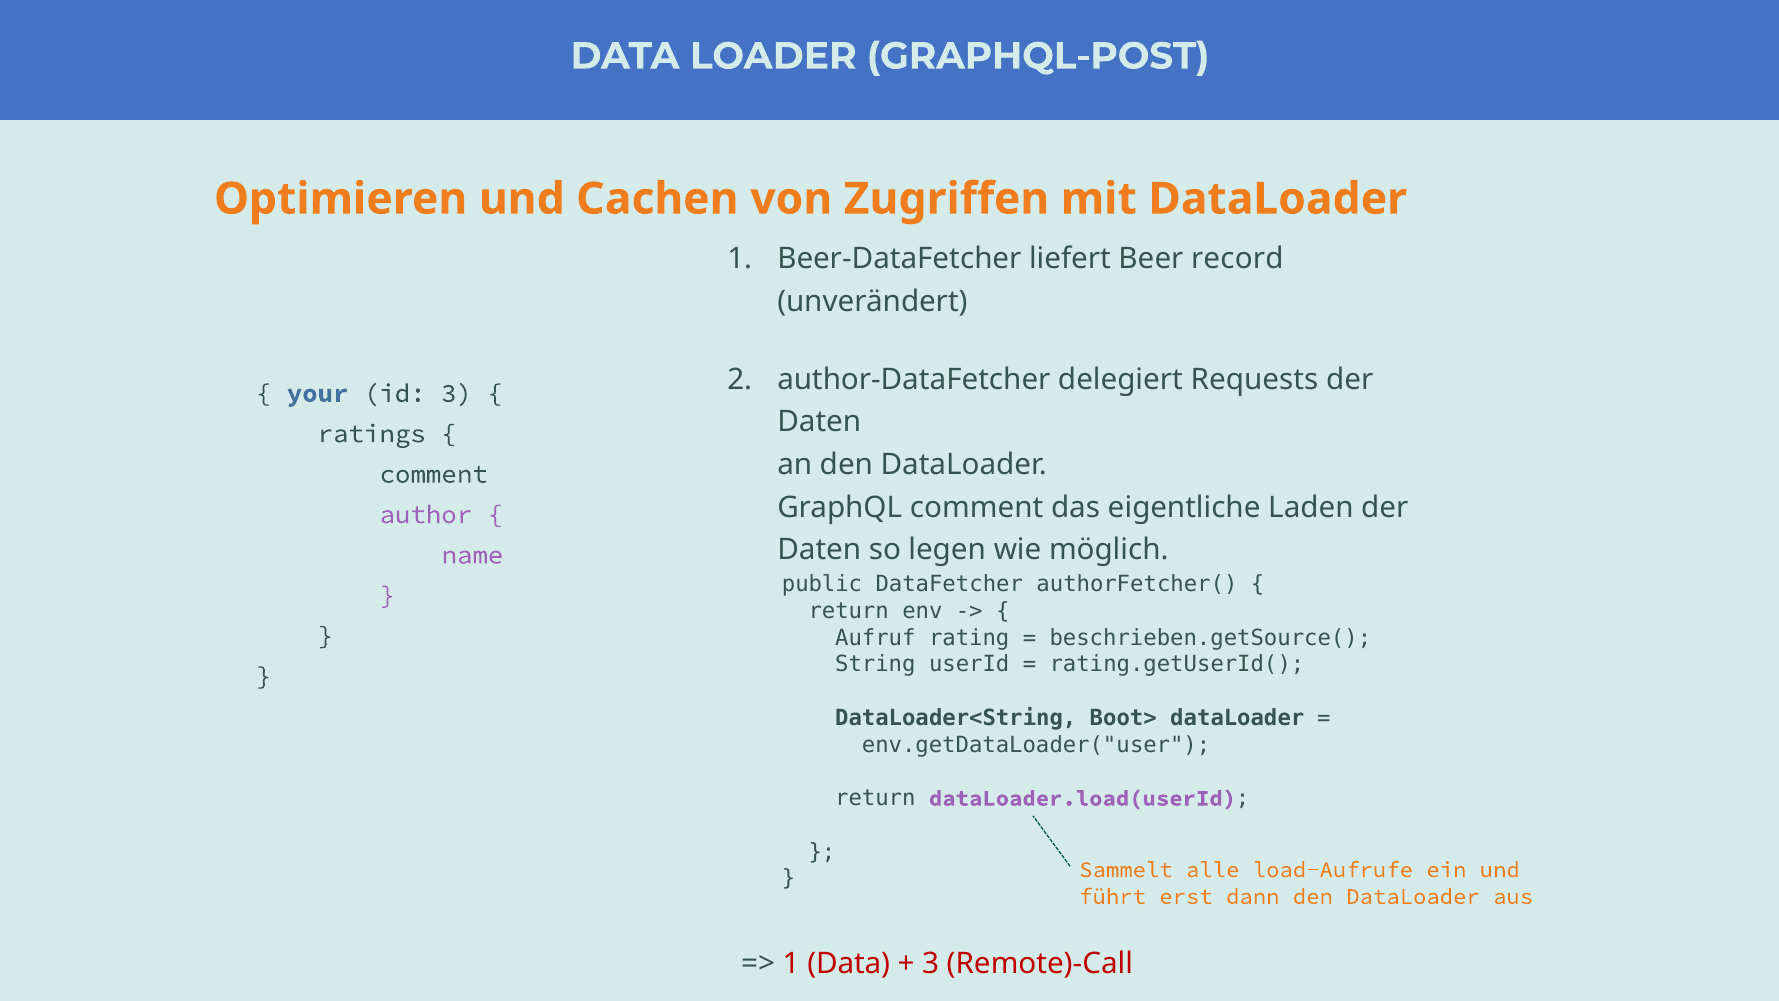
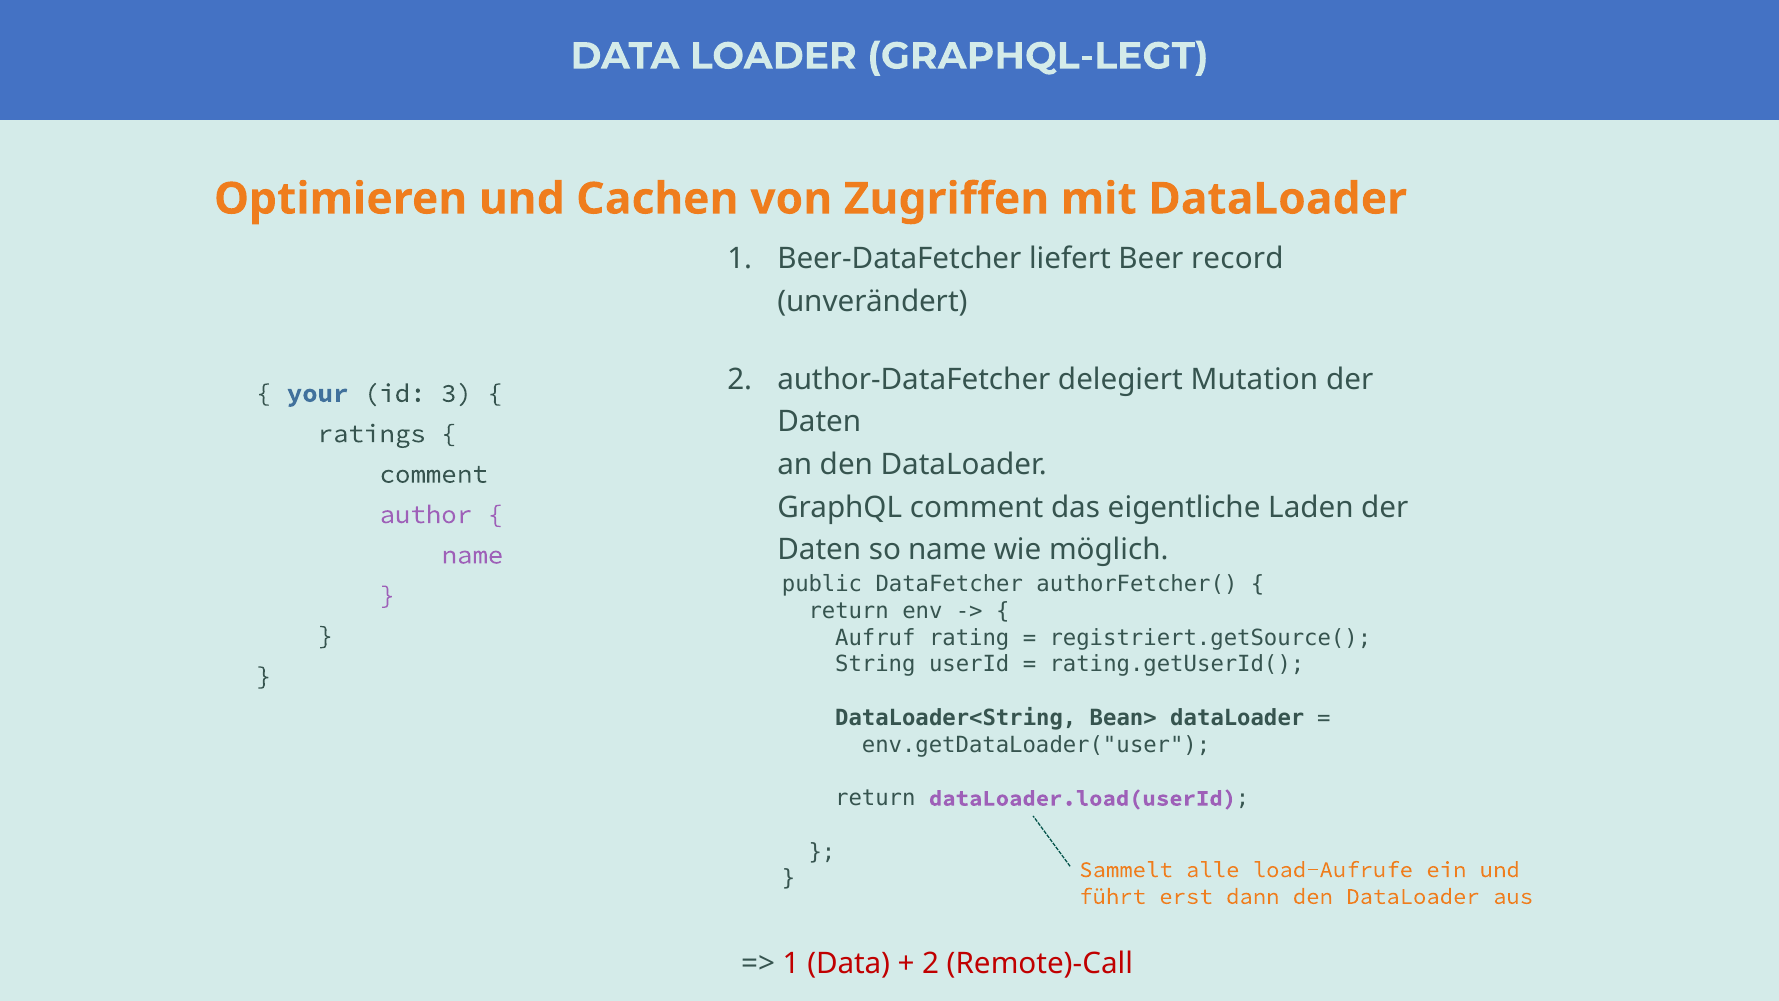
GRAPHQL-POST: GRAPHQL-POST -> GRAPHQL-LEGT (1038, 56)
Requests: Requests -> Mutation (1254, 379)
so legen: legen -> name (947, 550)
beschrieben.getSource(: beschrieben.getSource( -> registriert.getSource( (1210, 638)
Boot>: Boot> -> Bean> (1123, 718)
3: 3 -> 2 (931, 964)
